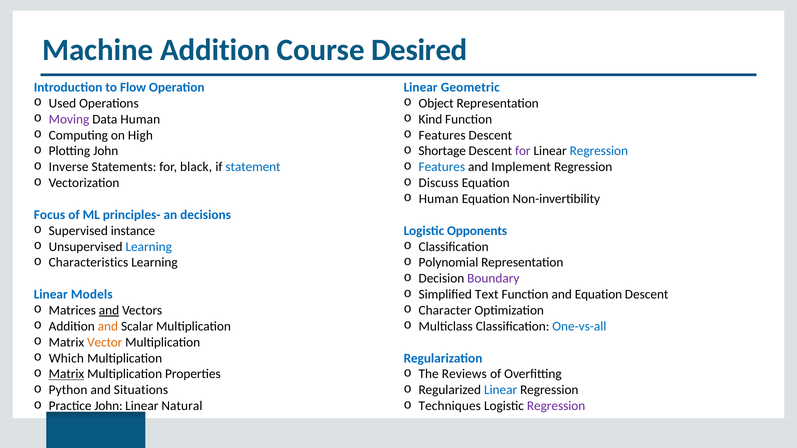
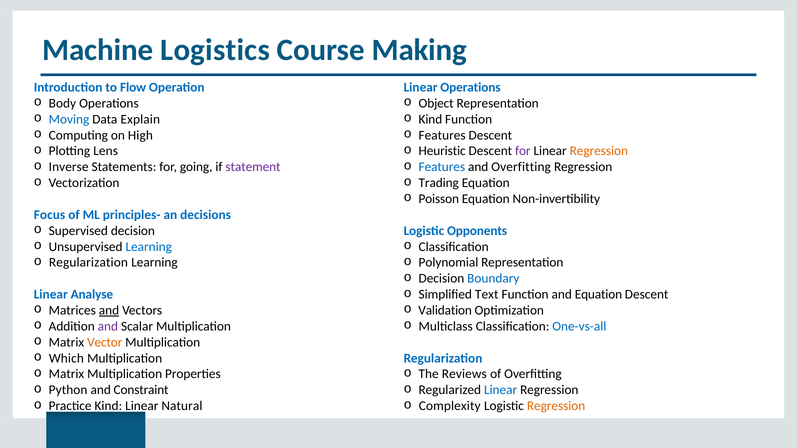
Machine Addition: Addition -> Logistics (215, 50)
Desired: Desired -> Making (419, 50)
Linear Geometric: Geometric -> Operations (470, 87)
Used: Used -> Body (62, 103)
Moving colour: purple -> blue (69, 119)
Data Human: Human -> Explain (140, 119)
Plotting John: John -> Lens (106, 151)
Shortage: Shortage -> Heuristic (442, 151)
Regression colour: blue -> orange (599, 151)
black: black -> going (196, 167)
statement colour: blue -> purple (253, 167)
and Implement: Implement -> Overfitting (521, 167)
Discuss: Discuss -> Trading (439, 183)
Human: Human -> Poisson (439, 199)
Supervised instance: instance -> decision (133, 231)
Characteristics: Characteristics -> Regularization (88, 263)
Boundary colour: purple -> blue (493, 279)
Models: Models -> Analyse (92, 295)
Character: Character -> Validation (445, 311)
and colour: orange -> purple (108, 327)
Matrix underline: present -> none (66, 374)
Situations: Situations -> Constraint (141, 390)
Practice John: John -> Kind (108, 406)
Techniques: Techniques -> Complexity (450, 406)
Regression colour: purple -> orange (556, 406)
